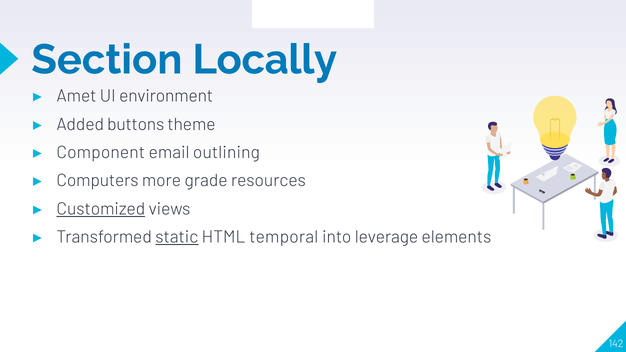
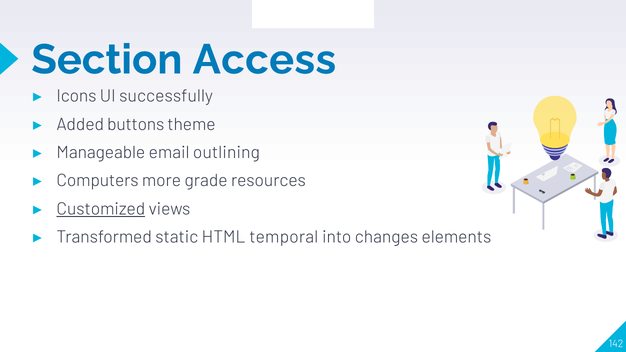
Locally: Locally -> Access (264, 60)
Amet: Amet -> Icons (76, 96)
environment: environment -> successfully (166, 96)
Component: Component -> Manageable (101, 153)
static underline: present -> none (177, 237)
leverage: leverage -> changes (386, 237)
